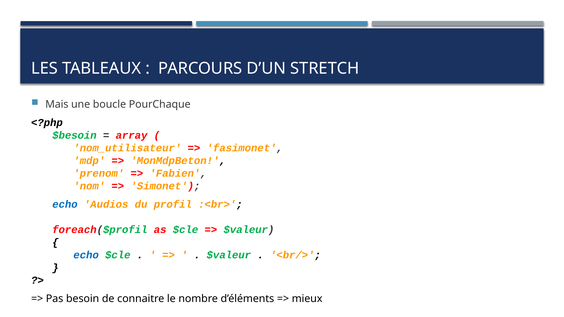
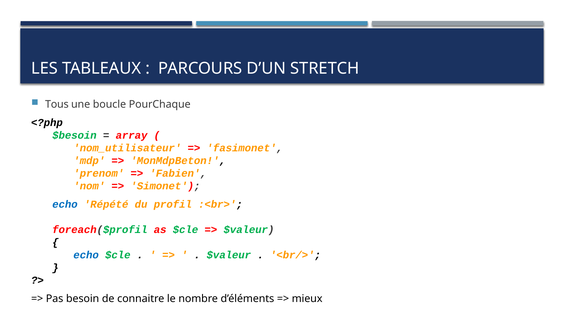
Mais: Mais -> Tous (57, 104)
Audios: Audios -> Répété (106, 205)
